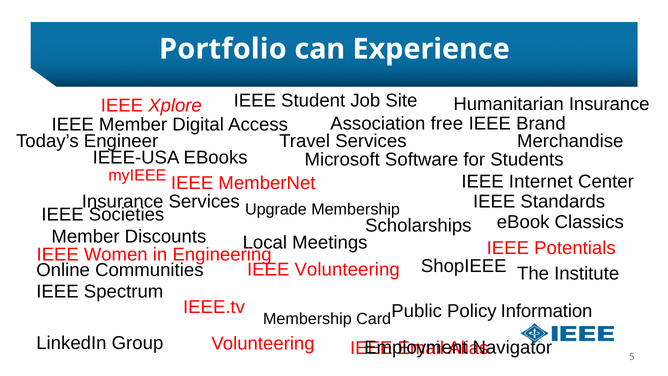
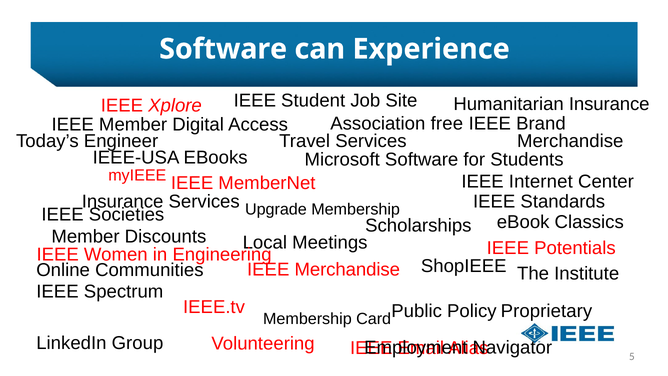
Portfolio: Portfolio -> Software (223, 49)
IEEE Volunteering: Volunteering -> Merchandise (347, 269)
Information: Information -> Proprietary (546, 311)
